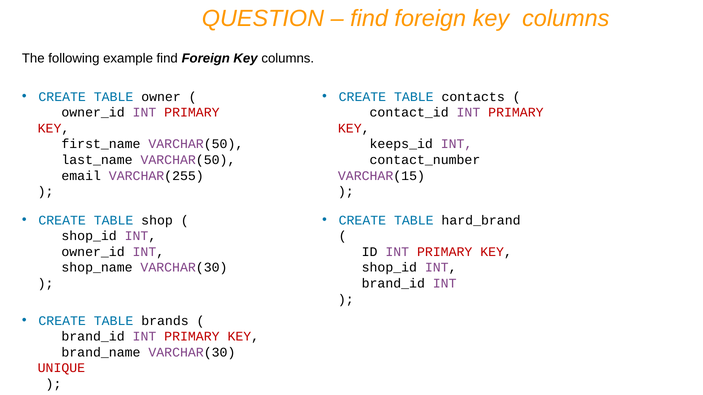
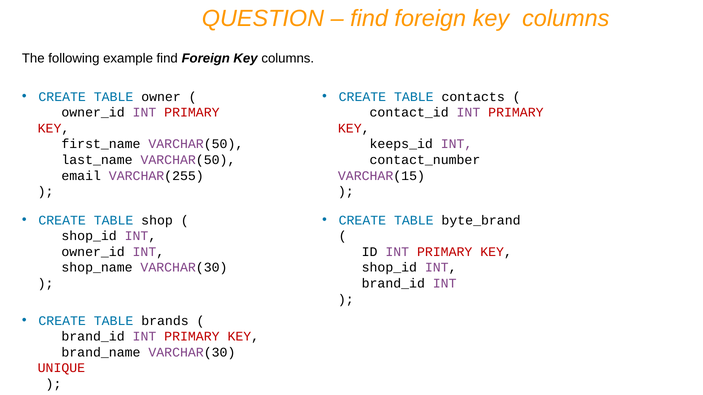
hard_brand: hard_brand -> byte_brand (481, 220)
